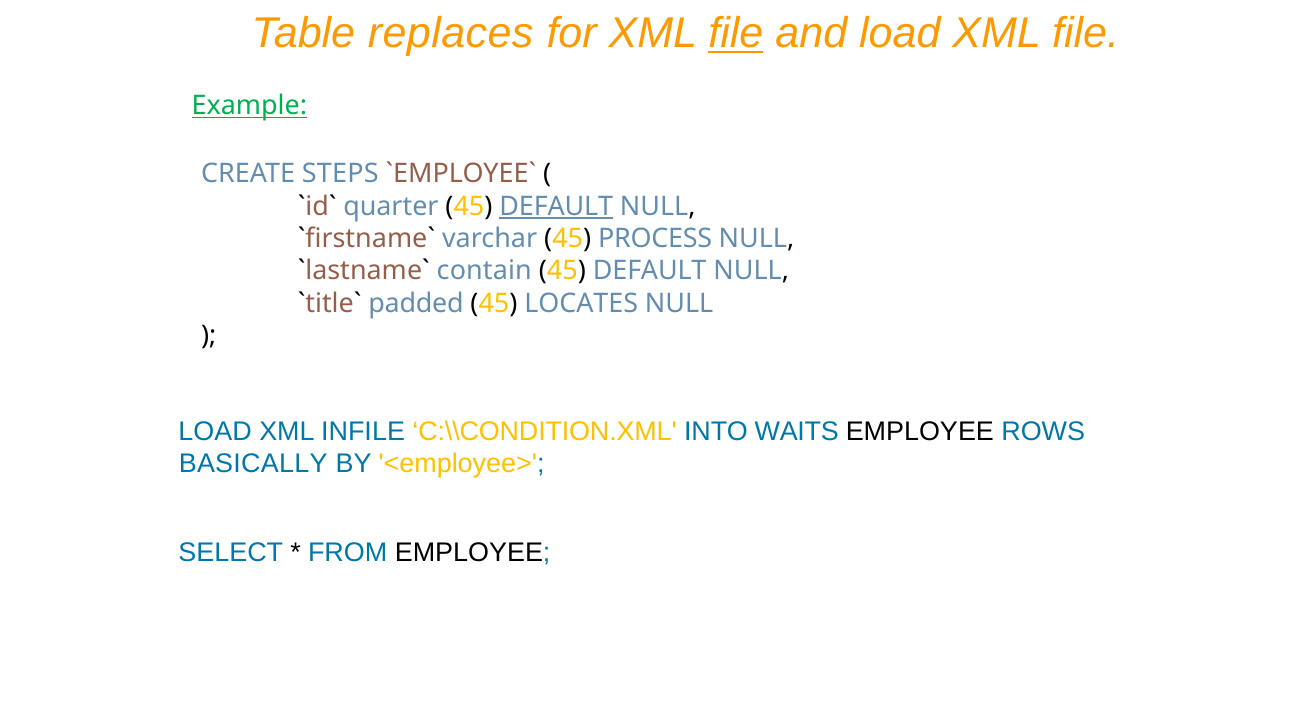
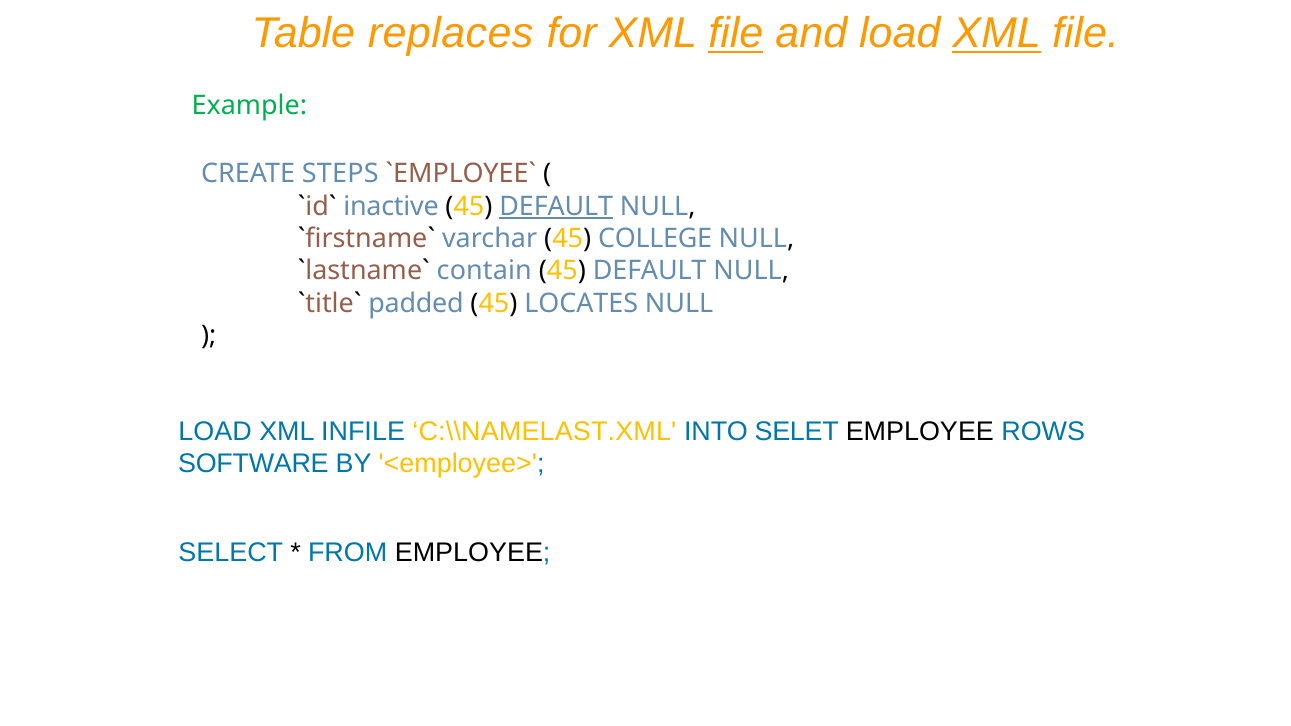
XML underline: none -> present (997, 34)
Example underline: present -> none (249, 106)
quarter: quarter -> inactive (391, 206)
PROCESS: PROCESS -> COLLEGE (655, 239)
C:\\CONDITION.XML: C:\\CONDITION.XML -> C:\\NAMELAST.XML (544, 432)
WAITS: WAITS -> SELET (797, 432)
BASICALLY: BASICALLY -> SOFTWARE (253, 464)
